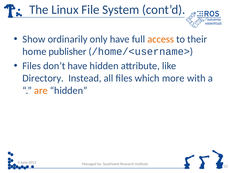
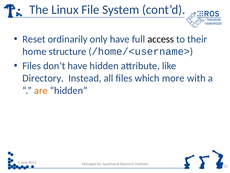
Show: Show -> Reset (34, 39)
access colour: orange -> black (161, 39)
publisher: publisher -> structure (68, 51)
